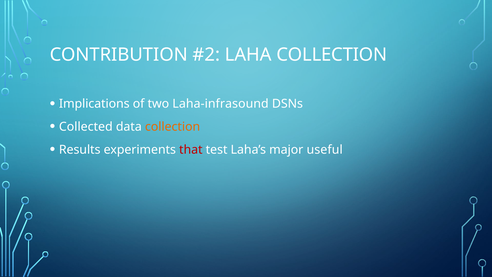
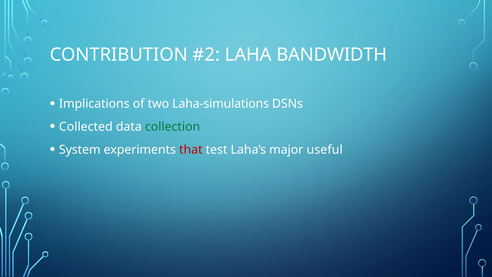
LAHA COLLECTION: COLLECTION -> BANDWIDTH (332, 55)
Laha-infrasound: Laha-infrasound -> Laha-simulations (221, 104)
collection colour: orange -> green (173, 127)
Results: Results -> System (80, 149)
